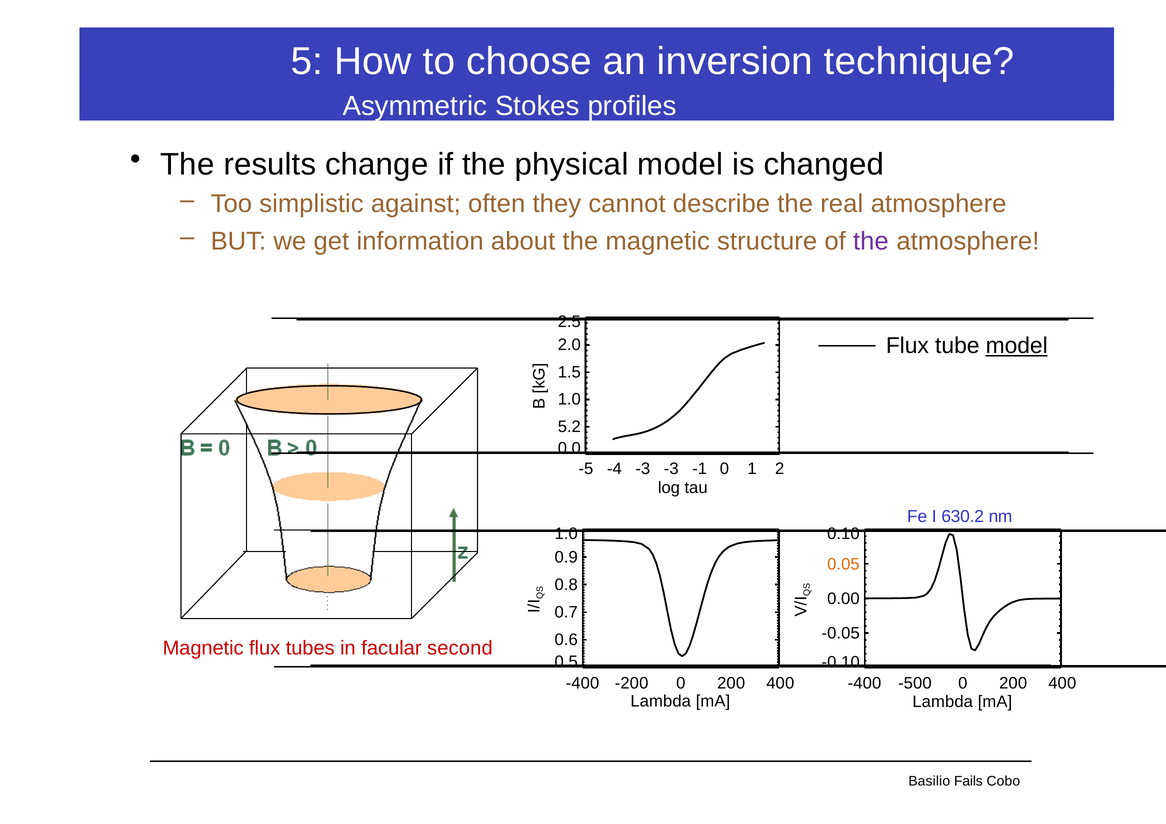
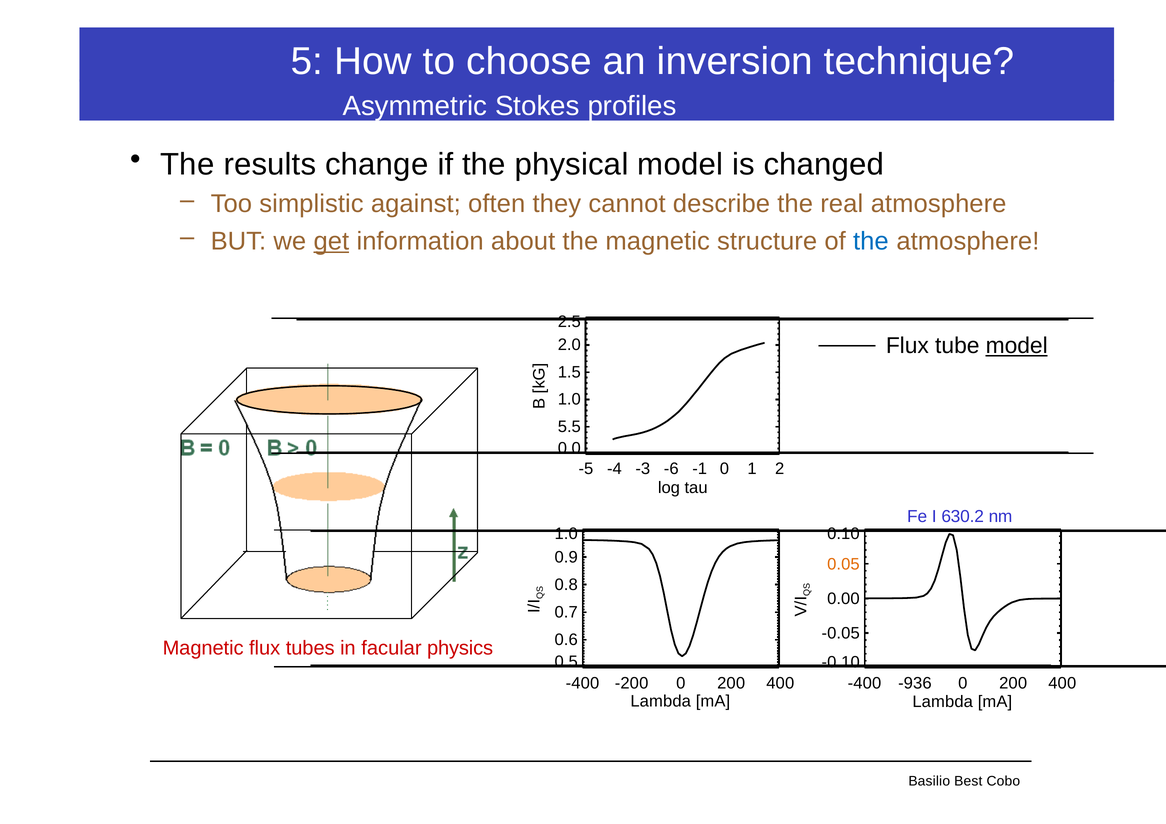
get underline: none -> present (331, 241)
the colour: purple -> blue (871, 241)
5.2: 5.2 -> 5.5 (569, 427)
-3 -3: -3 -> -6 (671, 469)
second: second -> physics (460, 648)
-500: -500 -> -936 (915, 683)
Fails: Fails -> Best (968, 781)
